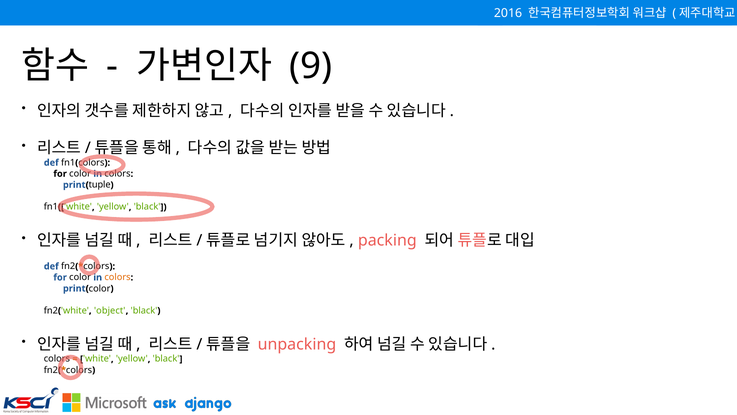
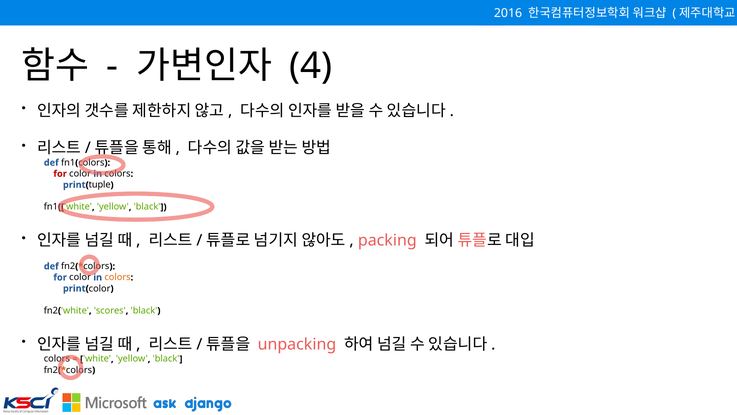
9: 9 -> 4 (311, 66)
for colour: black -> red (60, 174)
object: object -> scores (110, 310)
